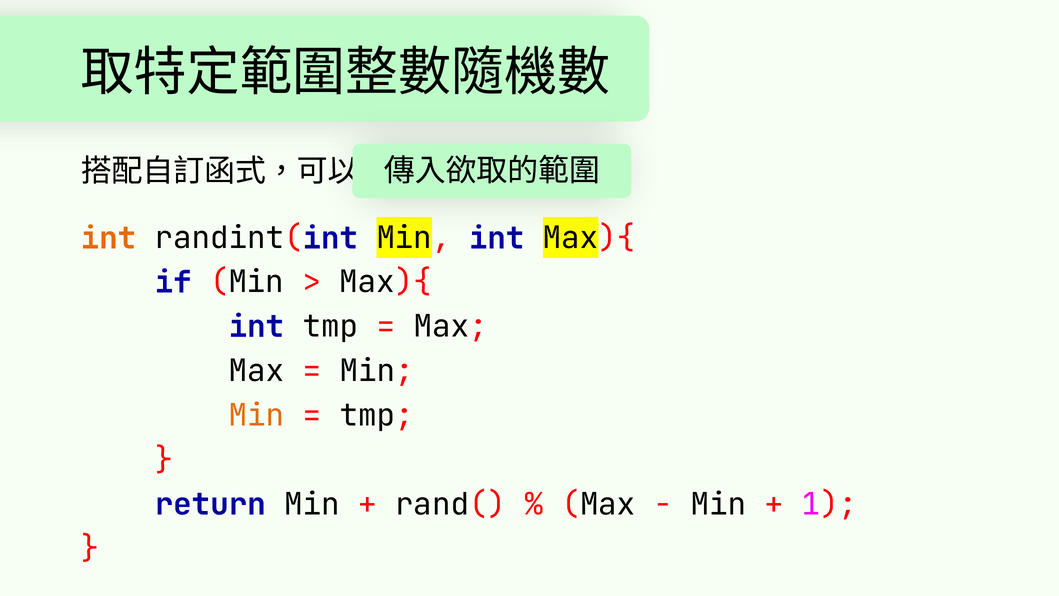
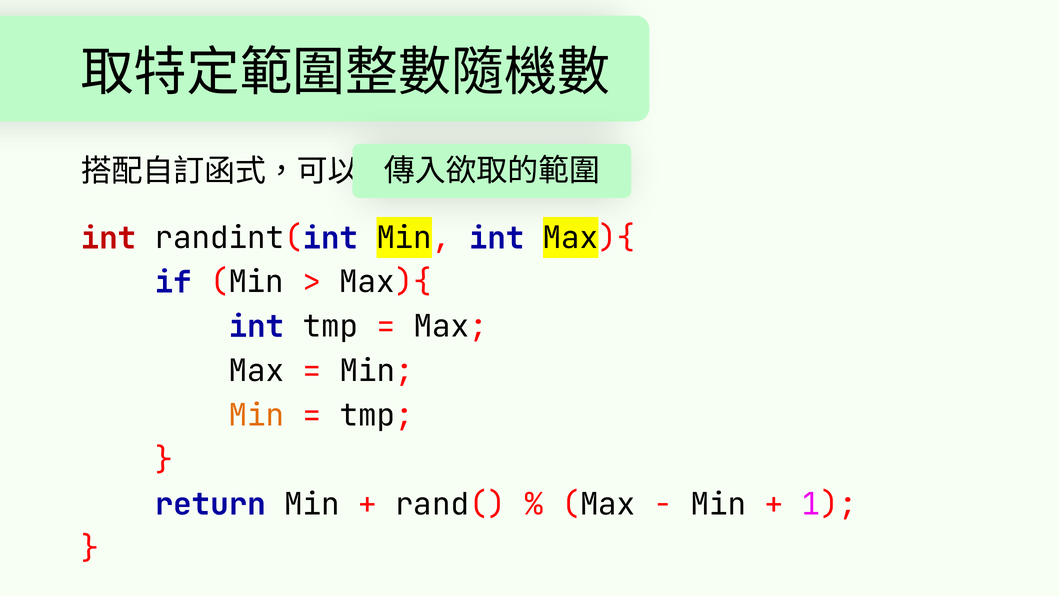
int colour: orange -> red (108, 238)
